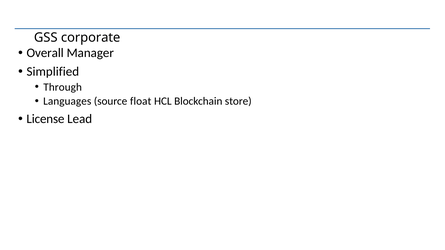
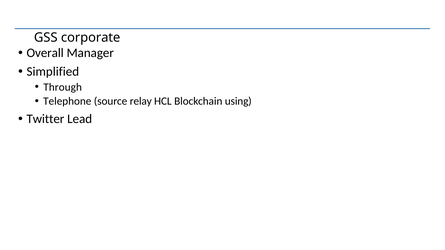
Languages: Languages -> Telephone (67, 101)
float: float -> relay (141, 101)
store: store -> using (238, 101)
License: License -> Twitter (45, 119)
